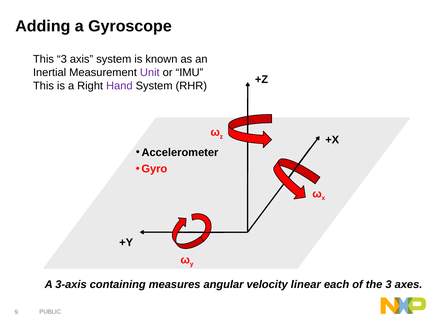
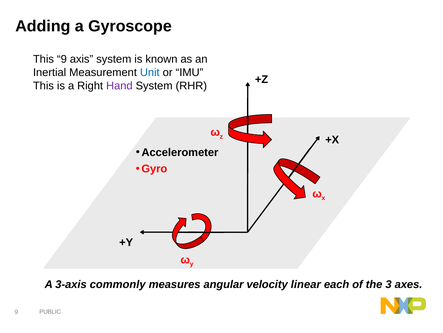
This 3: 3 -> 9 (62, 59)
Unit colour: purple -> blue (150, 72)
containing: containing -> commonly (118, 284)
